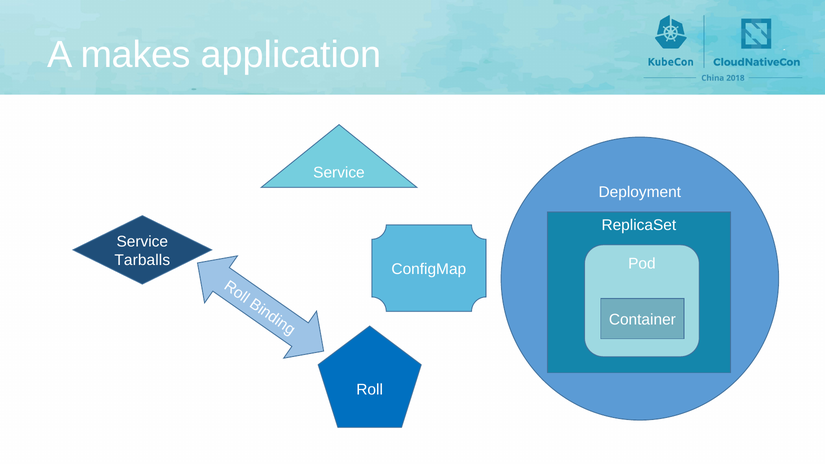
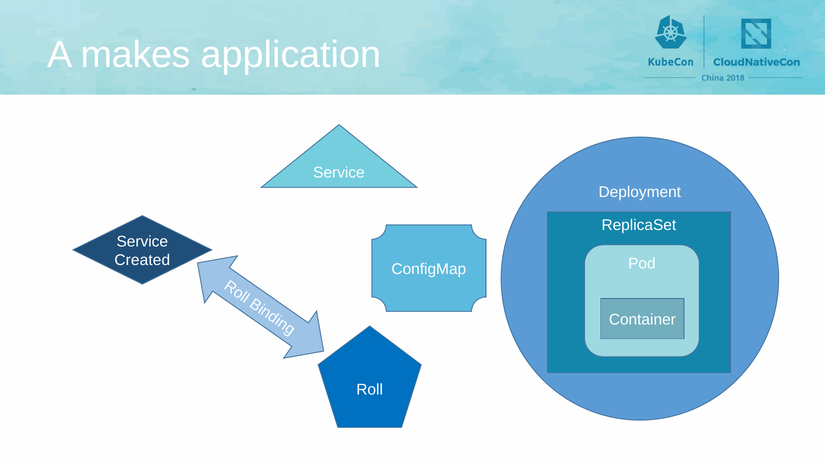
Tarballs: Tarballs -> Created (142, 260)
